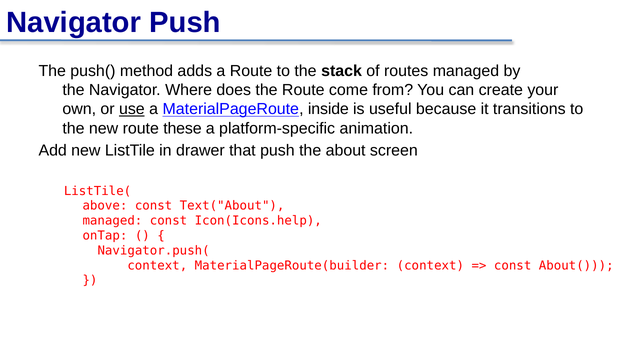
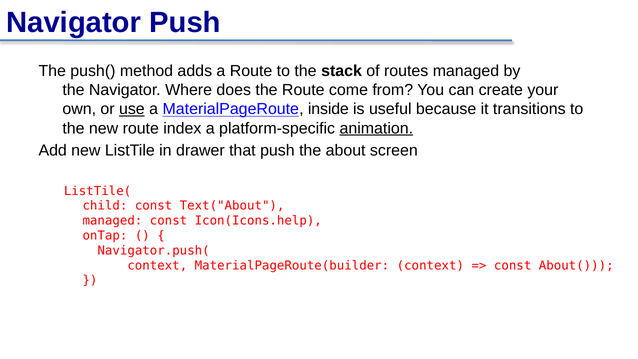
these: these -> index (182, 128)
animation underline: none -> present (376, 128)
above: above -> child (105, 206)
